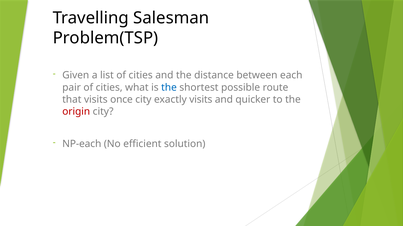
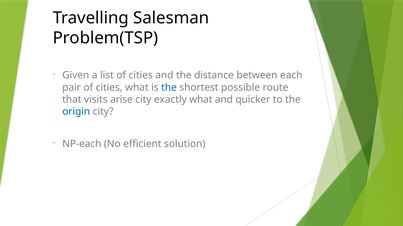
once: once -> arise (121, 100)
exactly visits: visits -> what (201, 100)
origin colour: red -> blue (76, 112)
